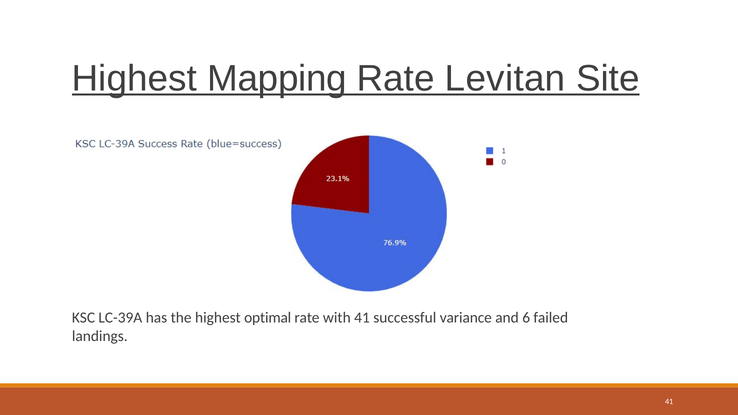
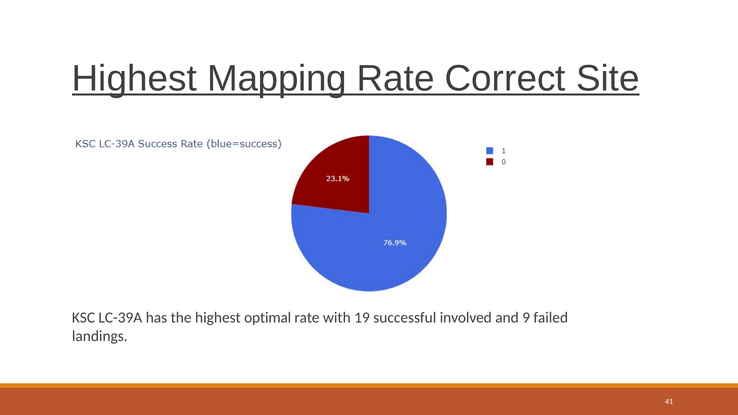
Levitan: Levitan -> Correct (505, 78)
with 41: 41 -> 19 (362, 318)
variance: variance -> involved (466, 318)
6: 6 -> 9 (526, 318)
